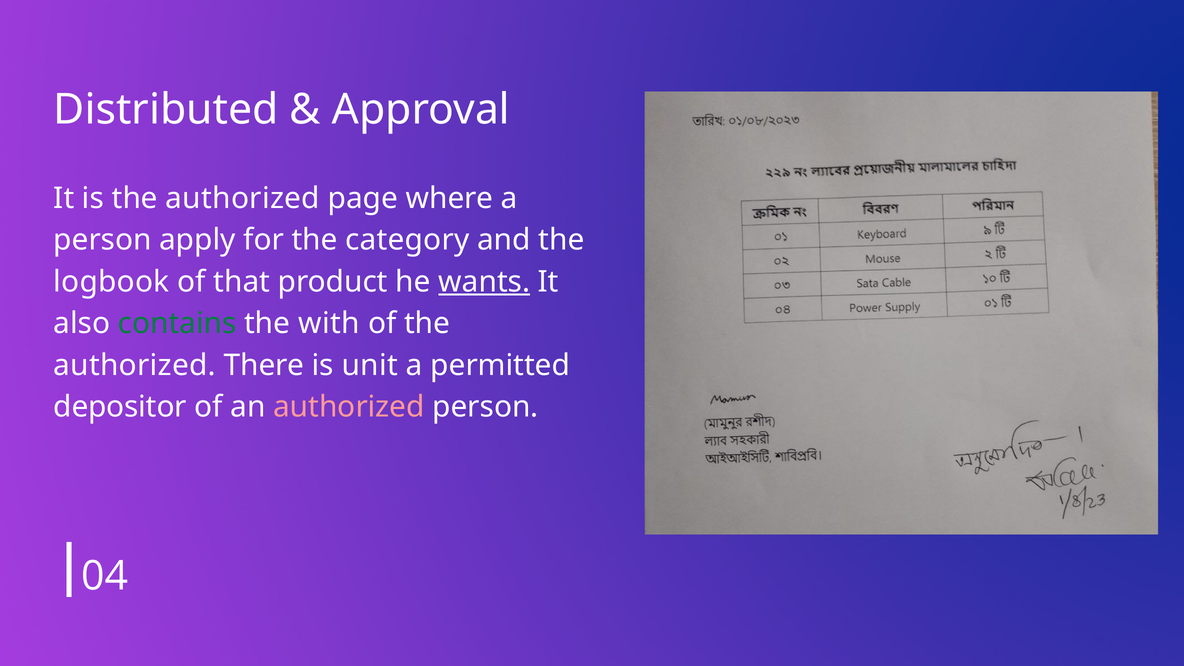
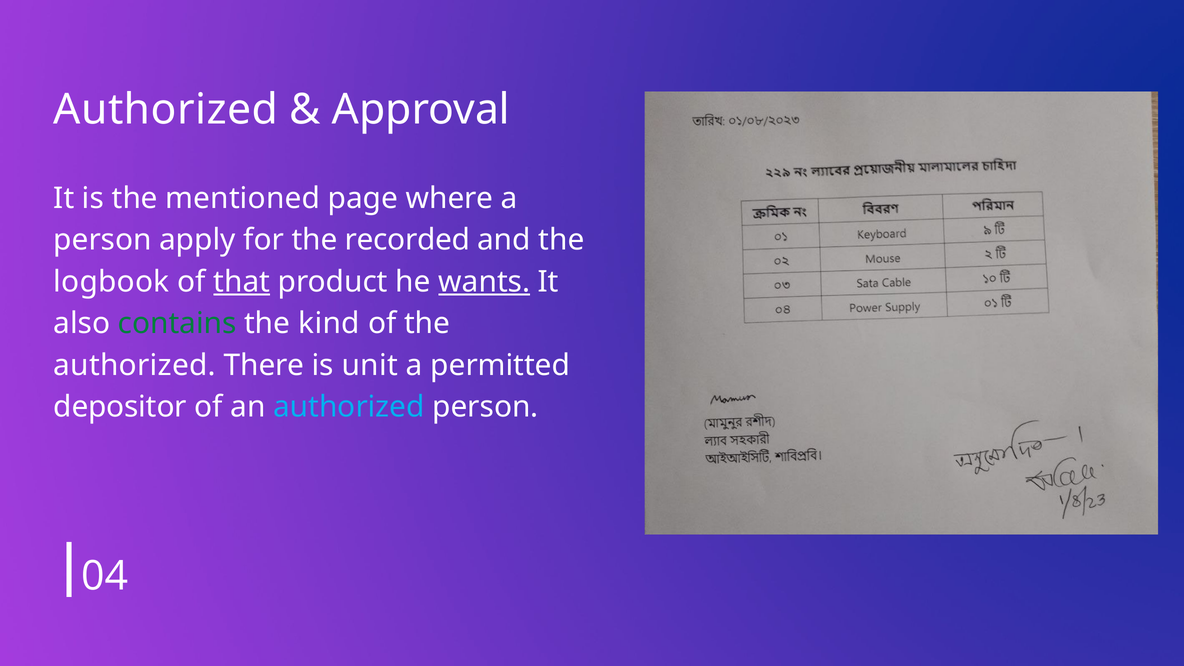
Distributed: Distributed -> Authorized (166, 110)
is the authorized: authorized -> mentioned (243, 198)
category: category -> recorded (408, 240)
that underline: none -> present (242, 282)
with: with -> kind (329, 324)
authorized colour: pink -> light blue (349, 407)
